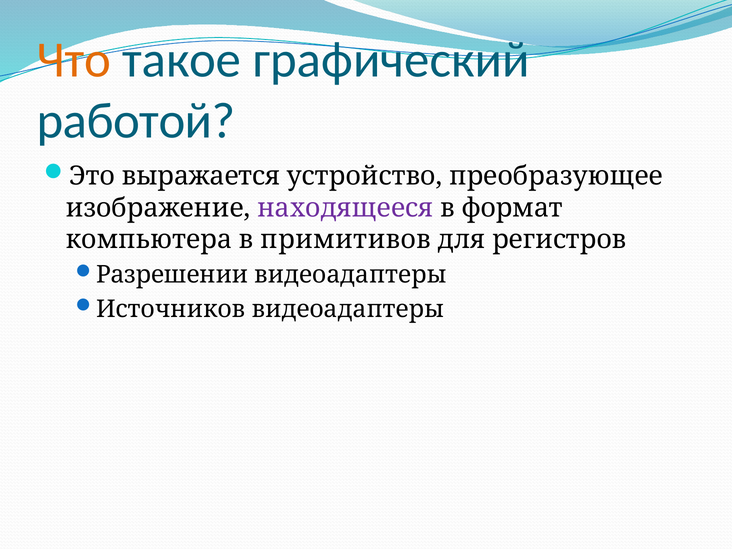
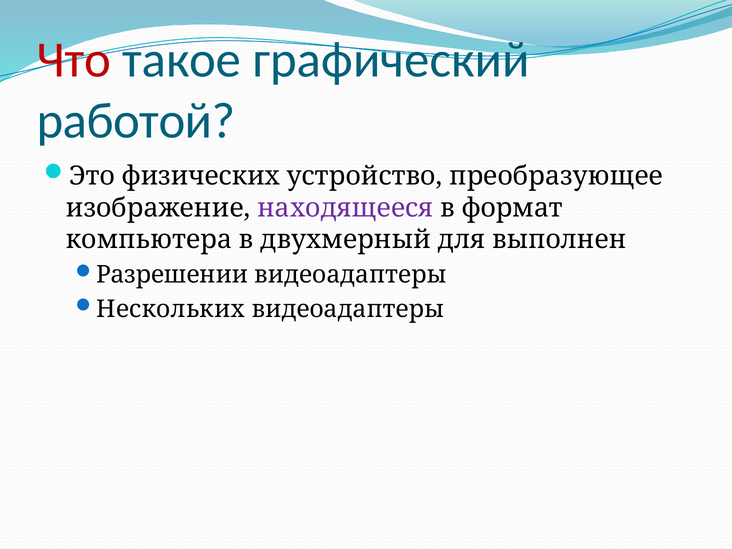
Что colour: orange -> red (74, 60)
выражается: выражается -> физических (201, 176)
примитивов: примитивов -> двухмерный (346, 240)
регистров: регистров -> выполнен (559, 240)
Источников: Источников -> Нескольких (171, 309)
